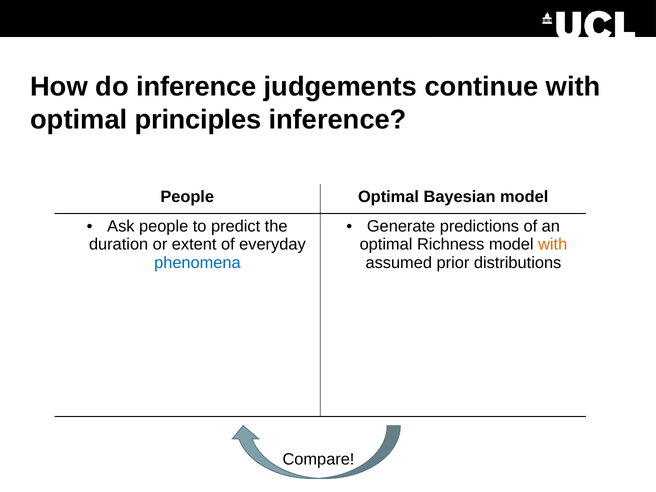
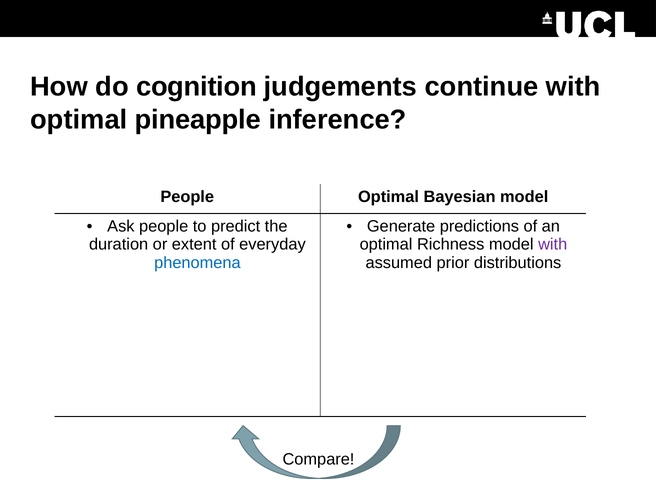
do inference: inference -> cognition (196, 87)
principles: principles -> pineapple (198, 120)
with colour: orange -> purple (553, 245)
